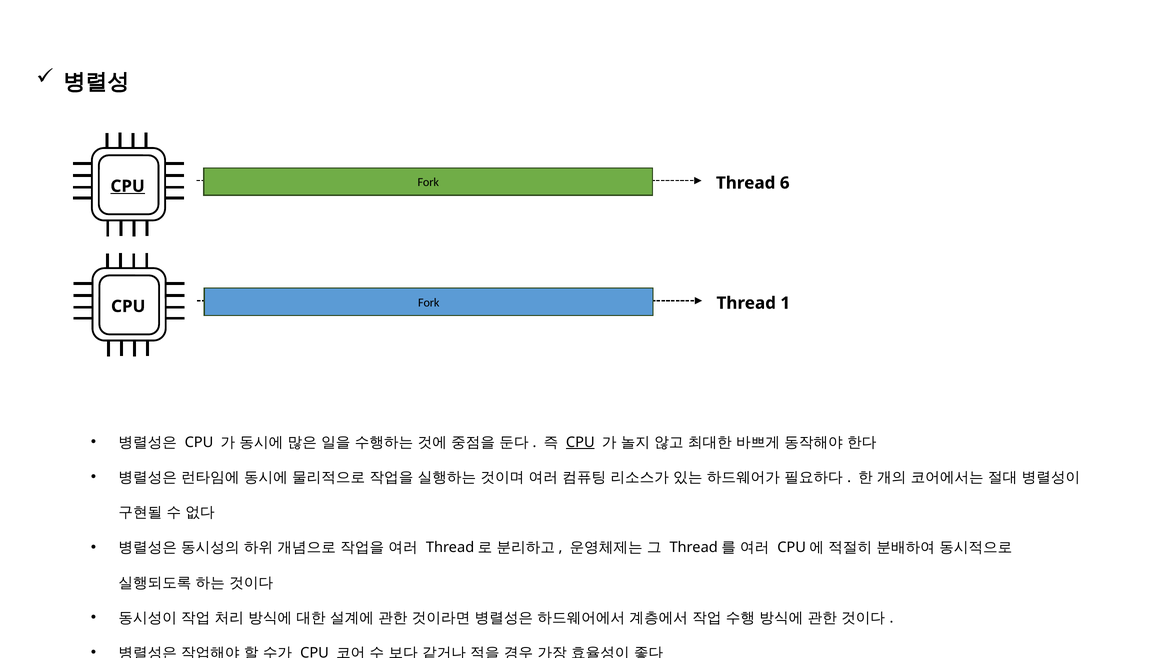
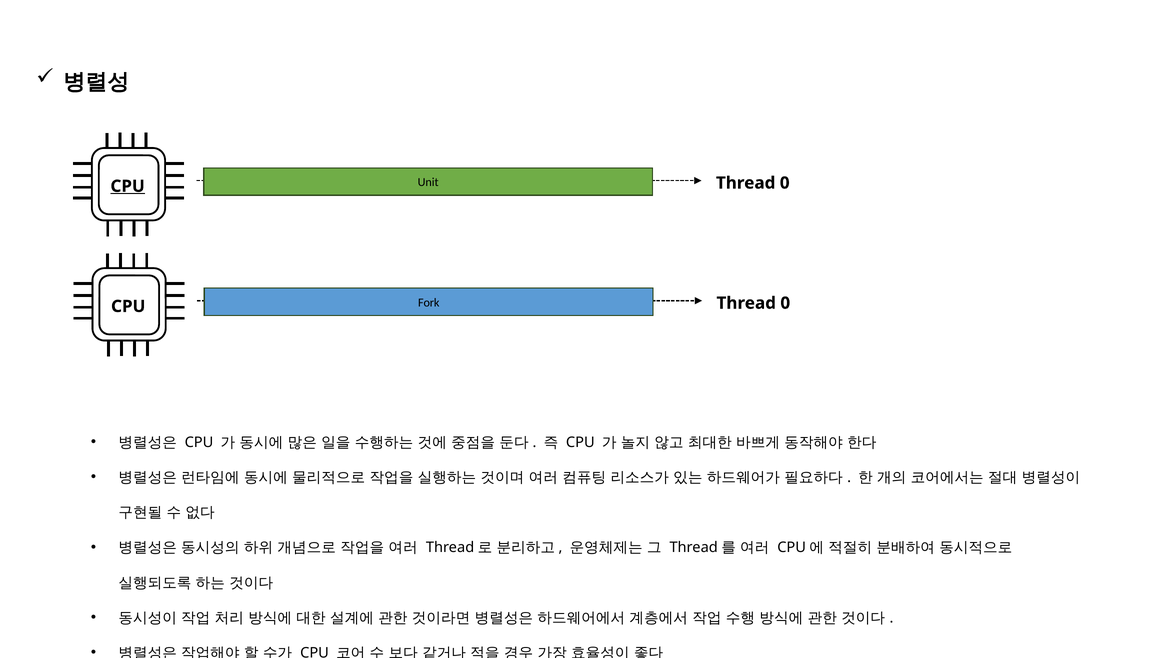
Fork: Fork -> Unit (428, 182)
6: 6 -> 0 (785, 183)
1: 1 -> 0 (785, 303)
CPU underline: present -> none (580, 442)
